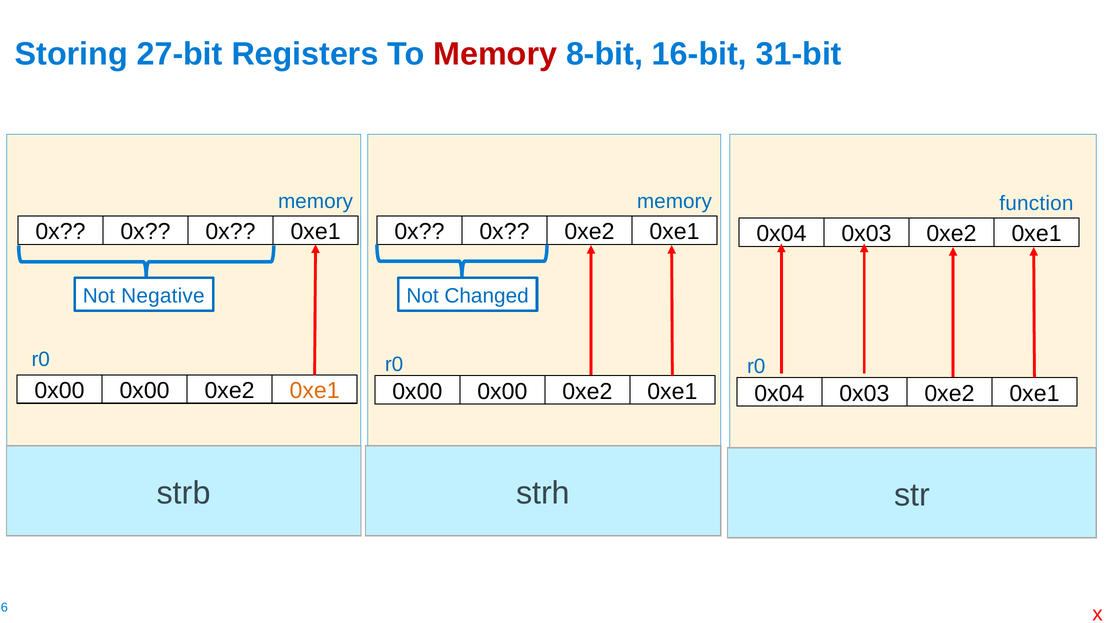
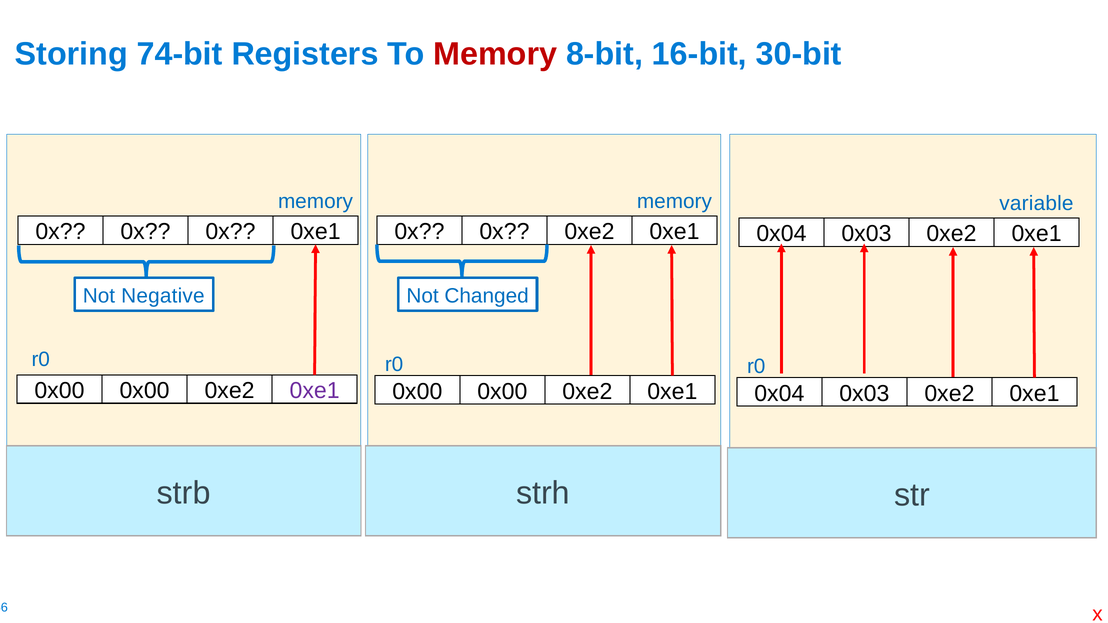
27-bit: 27-bit -> 74-bit (180, 54)
31-bit: 31-bit -> 30-bit (799, 54)
function: function -> variable (1036, 203)
0xe1 colour: orange -> purple (315, 391)
